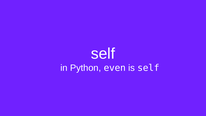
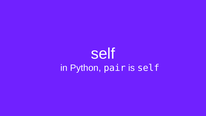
even: even -> pair (115, 68)
